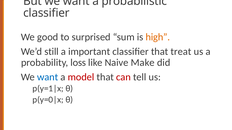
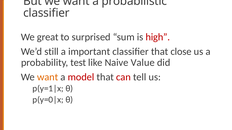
good: good -> great (48, 37)
high colour: orange -> red (158, 37)
treat: treat -> close (181, 52)
loss: loss -> test (78, 63)
Make: Make -> Value (143, 63)
want colour: blue -> orange (48, 77)
